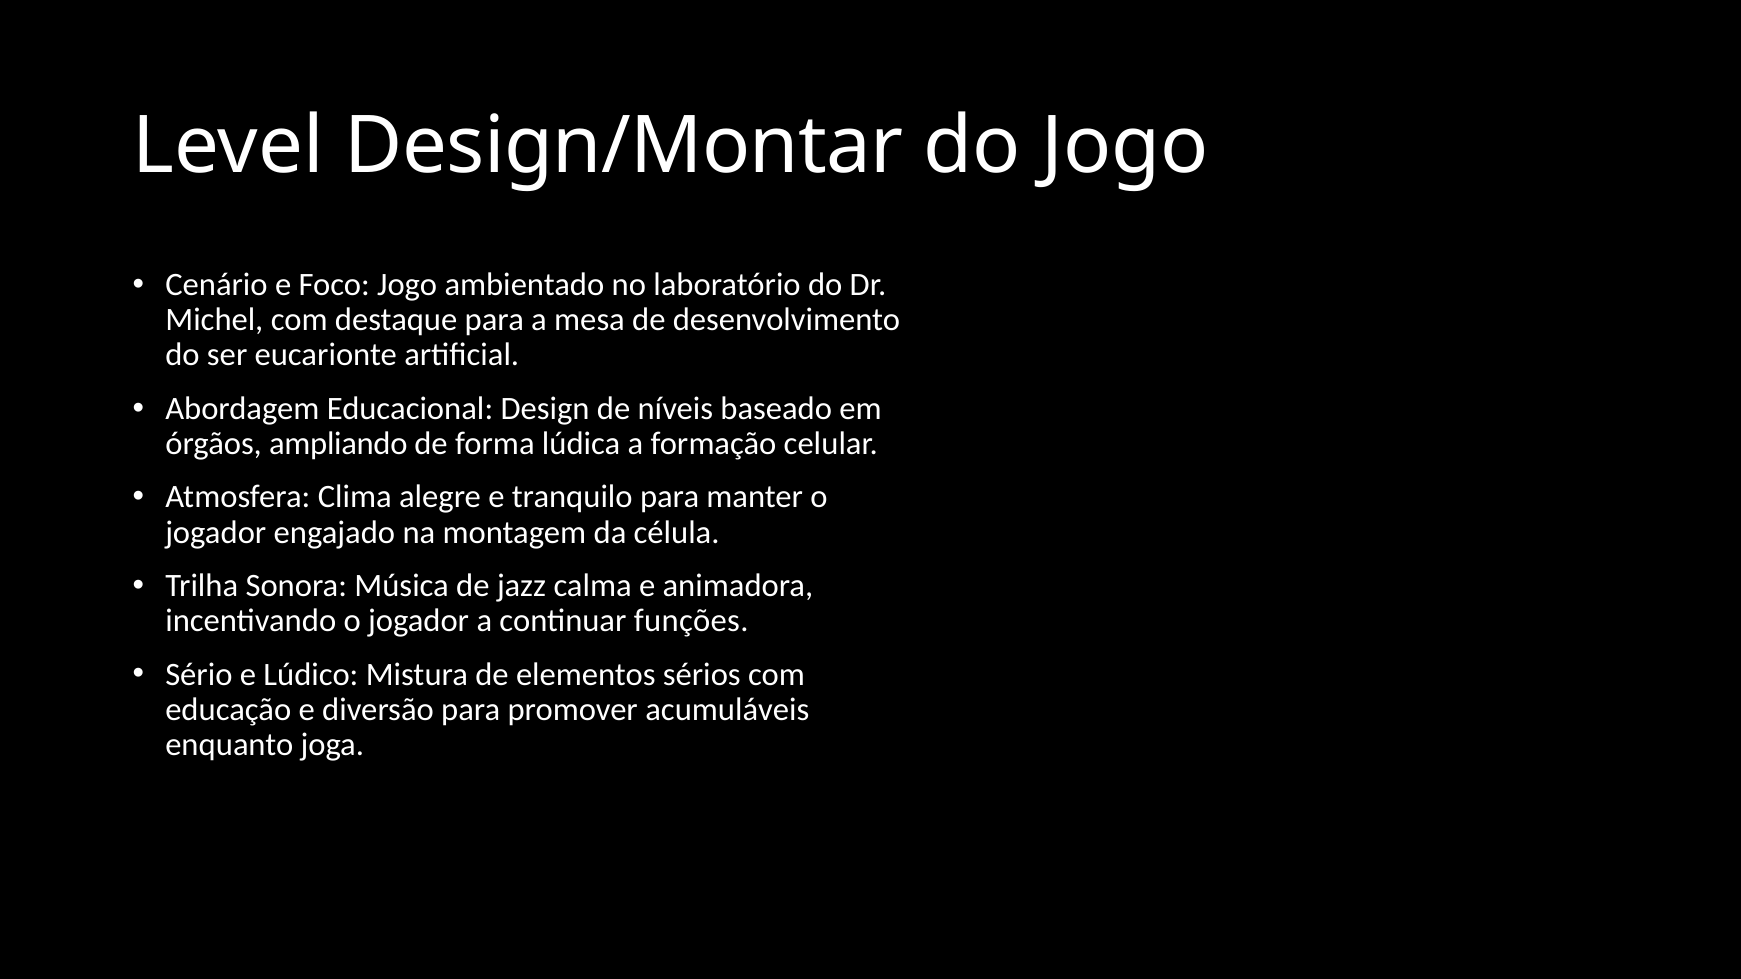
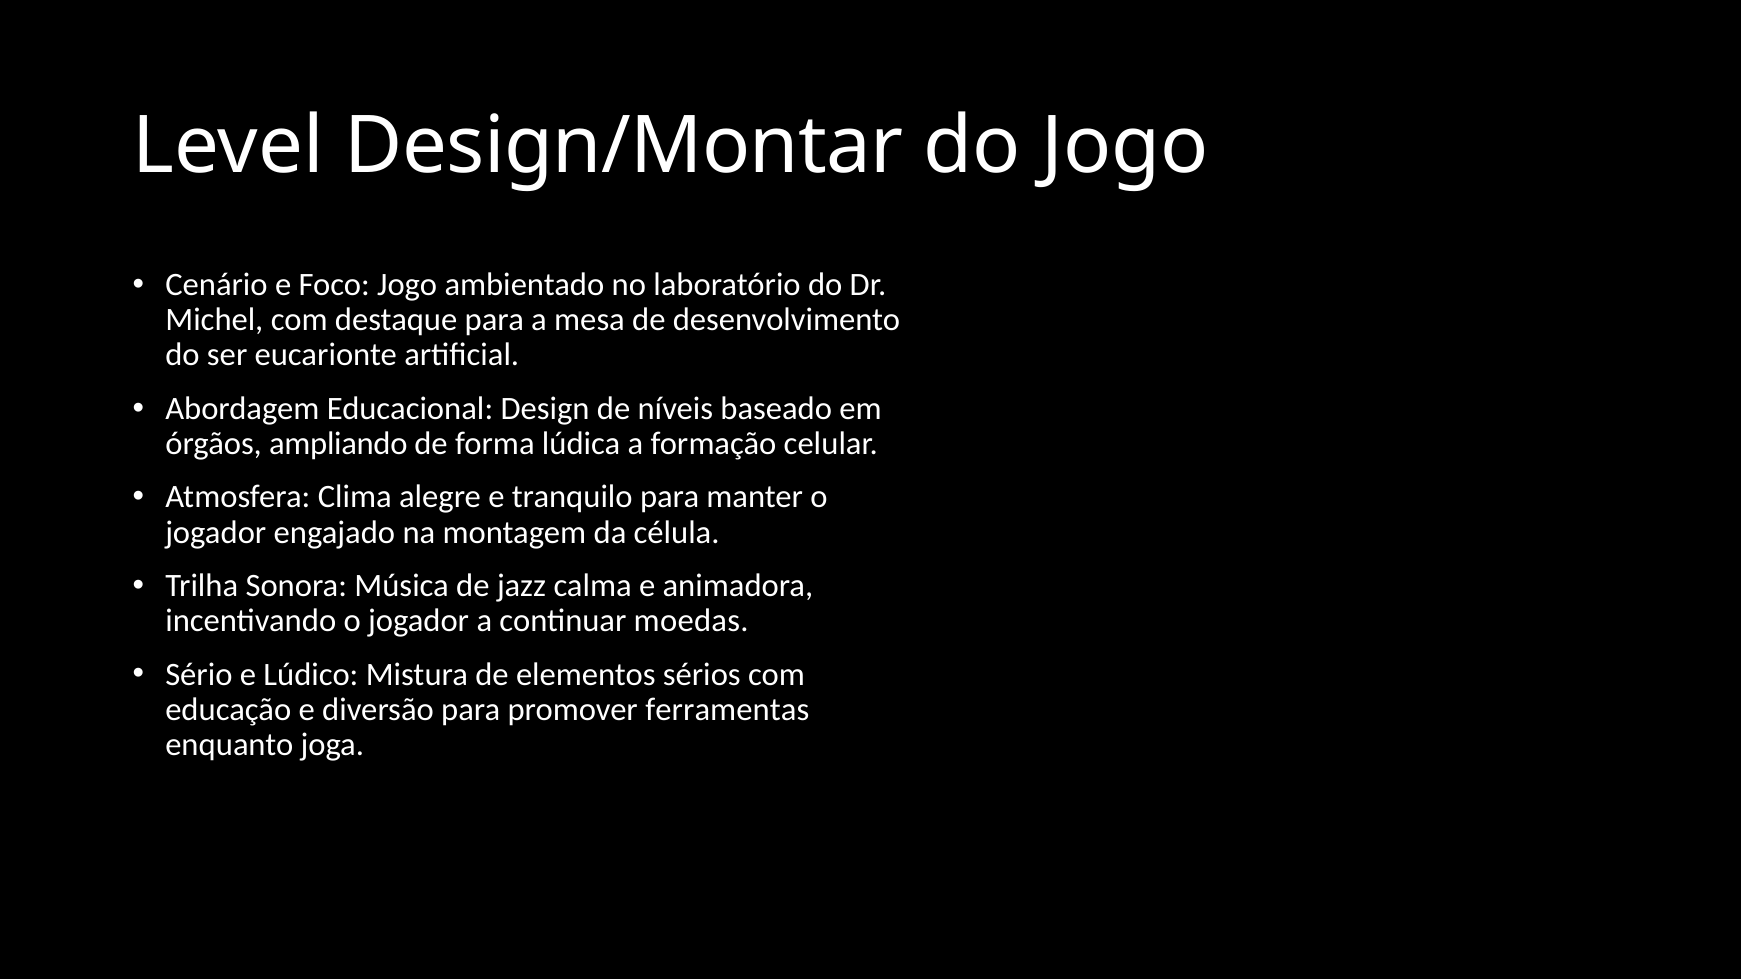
funções: funções -> moedas (691, 621)
acumuláveis: acumuláveis -> ferramentas (727, 710)
